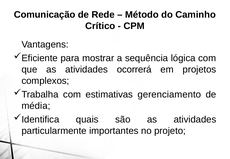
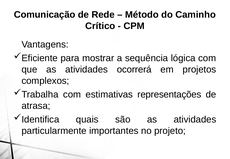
gerenciamento: gerenciamento -> representações (169, 95)
média: média -> atrasa (36, 106)
